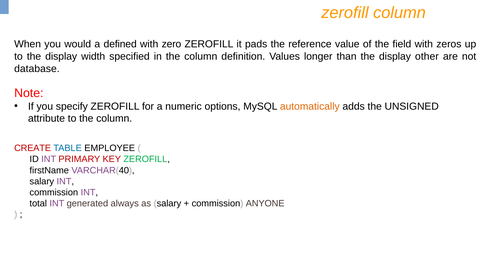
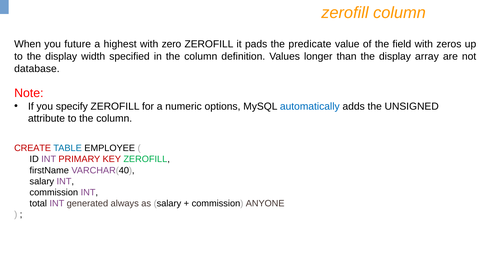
would: would -> future (78, 44)
defined: defined -> highest (120, 44)
reference: reference -> predicate (310, 44)
other: other -> array (427, 56)
automatically colour: orange -> blue (310, 106)
